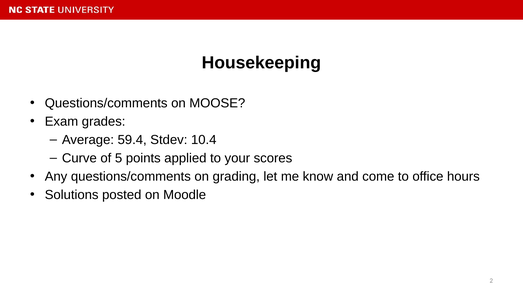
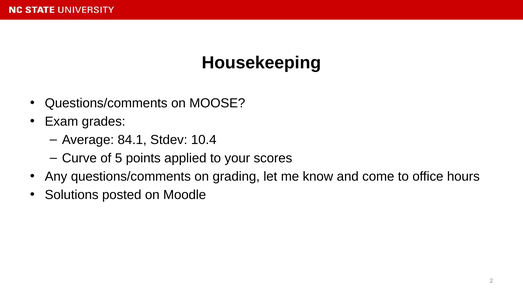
59.4: 59.4 -> 84.1 (132, 140)
